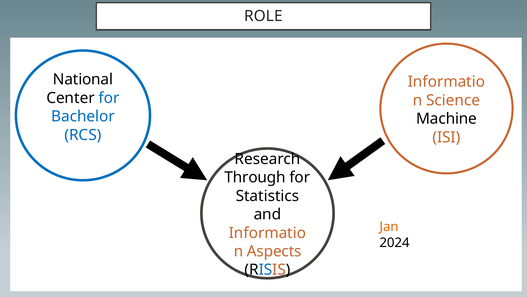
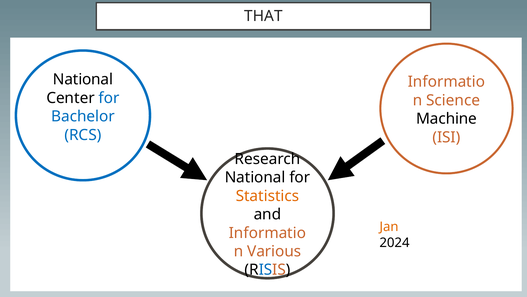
ROLE: ROLE -> THAT (263, 16)
Through: Through -> National (255, 177)
Statistics colour: black -> orange (267, 196)
Aspects: Aspects -> Various (274, 251)
